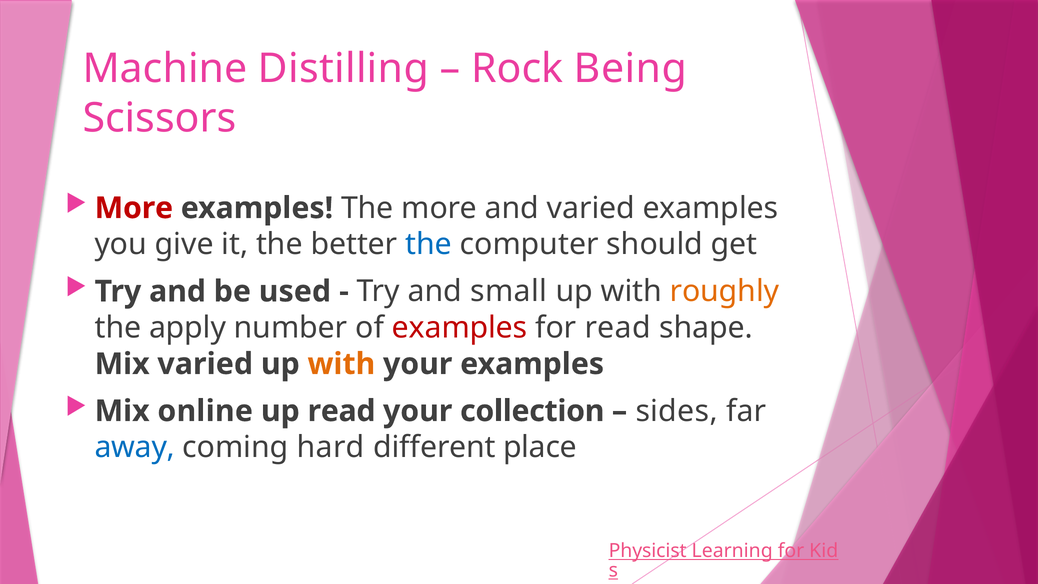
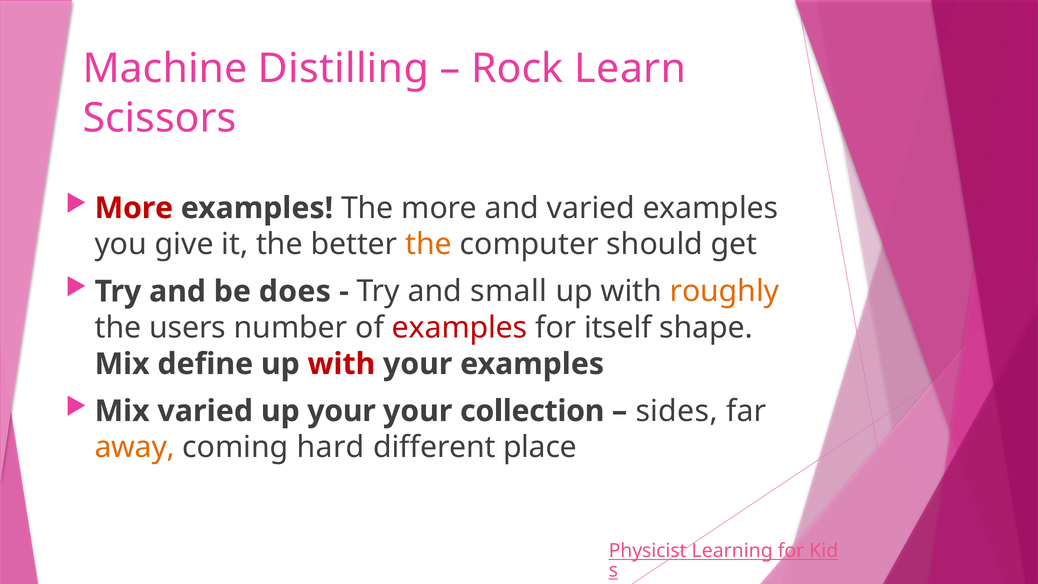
Being: Being -> Learn (630, 69)
the colour: blue -> orange (429, 244)
used: used -> does (295, 291)
apply: apply -> users (188, 328)
for read: read -> itself (618, 328)
Mix varied: varied -> define (205, 364)
with colour: orange -> red (341, 364)
Mix online: online -> varied (205, 411)
up read: read -> your (342, 411)
away colour: blue -> orange (135, 447)
